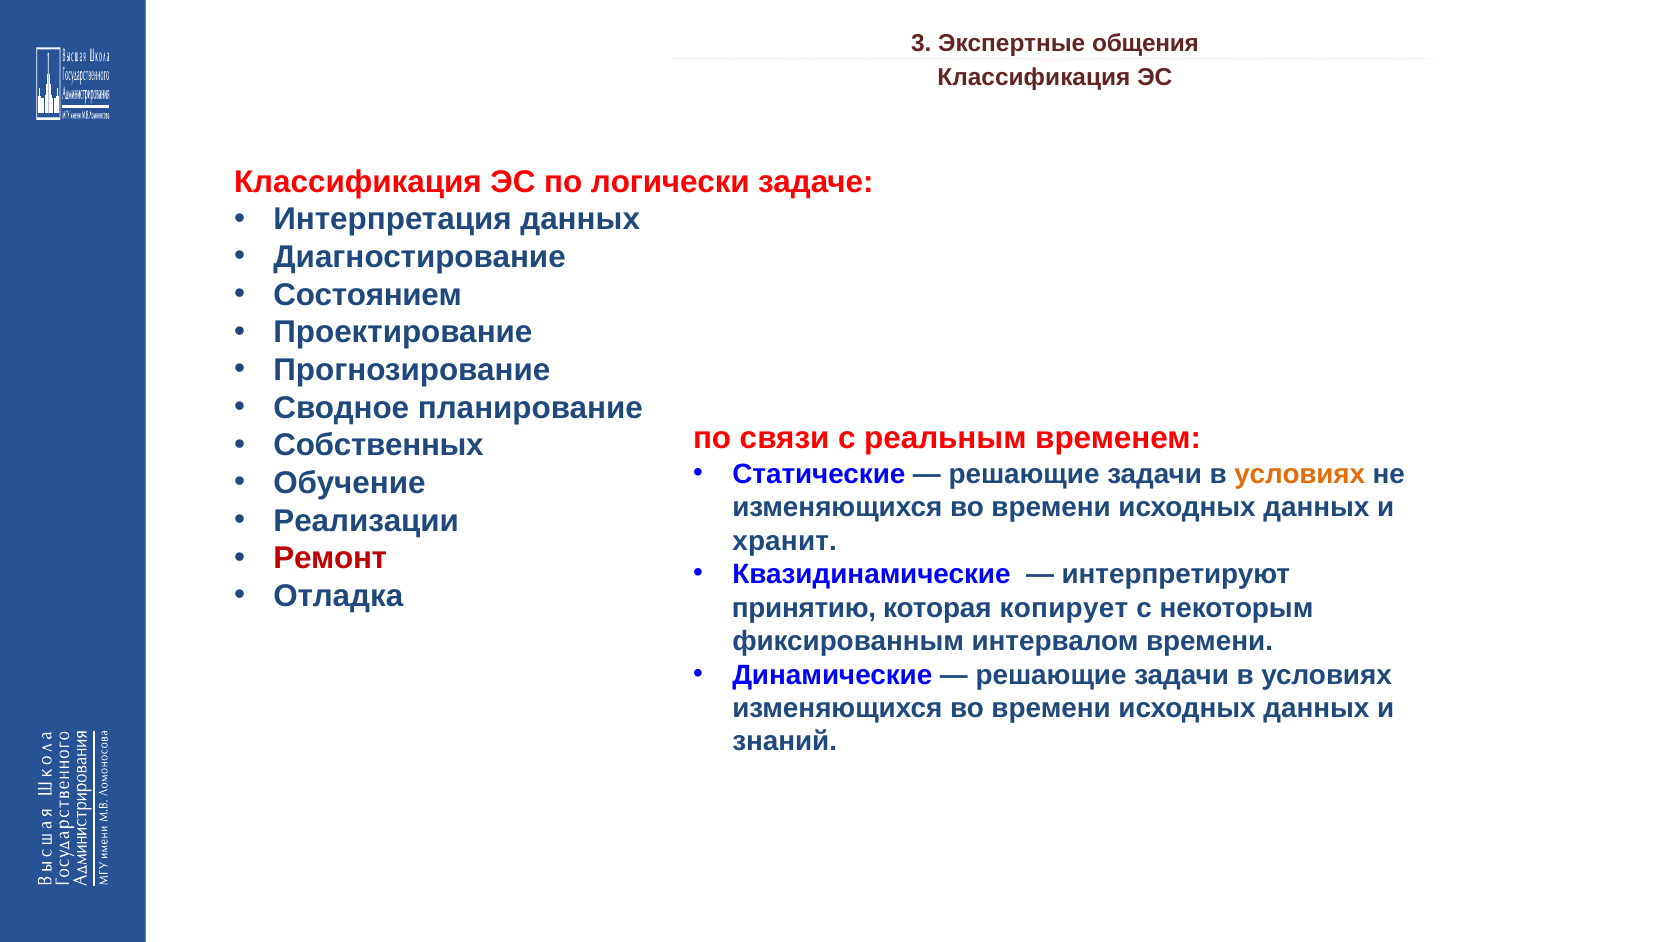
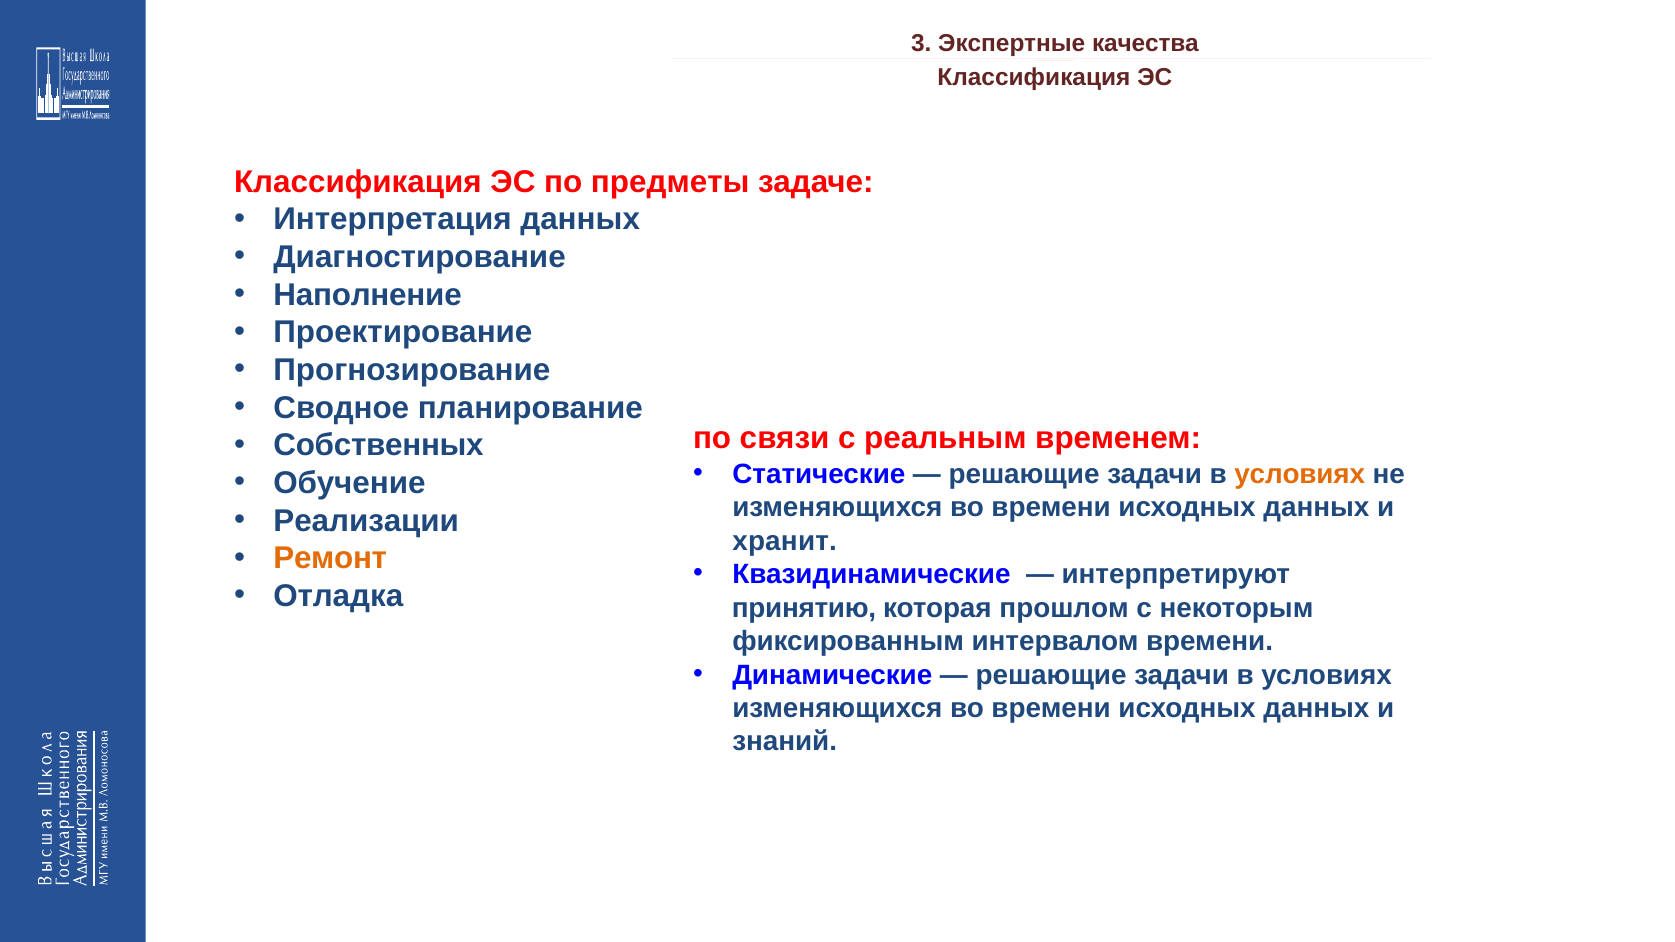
общения: общения -> качества (1145, 44)
логически: логически -> предметы (670, 182)
Состоянием: Состоянием -> Наполнение (368, 295)
Ремонт colour: red -> orange (330, 559)
копирует: копирует -> прошлом (1064, 608)
